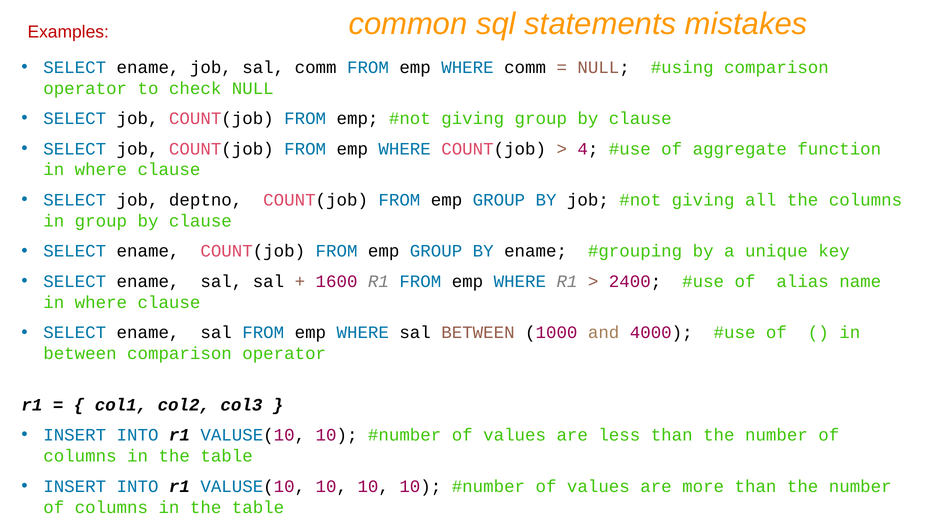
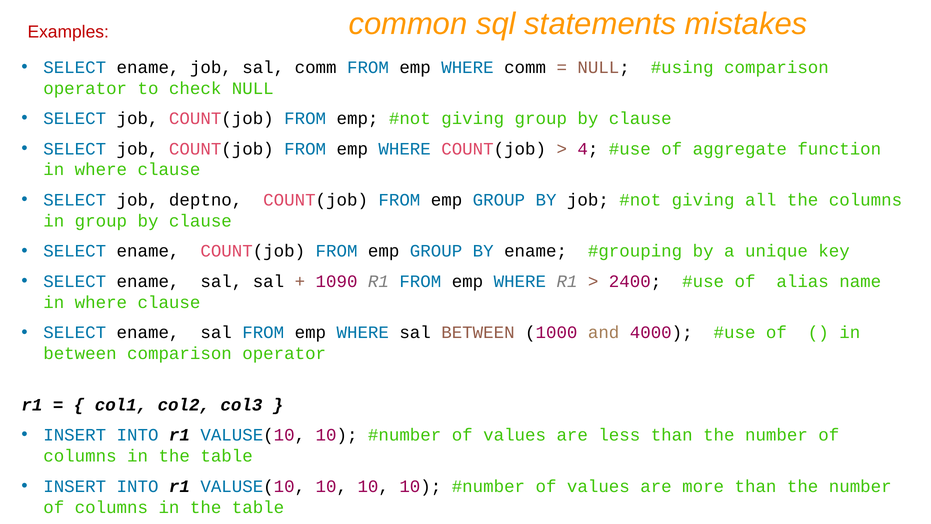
1600: 1600 -> 1090 (337, 281)
